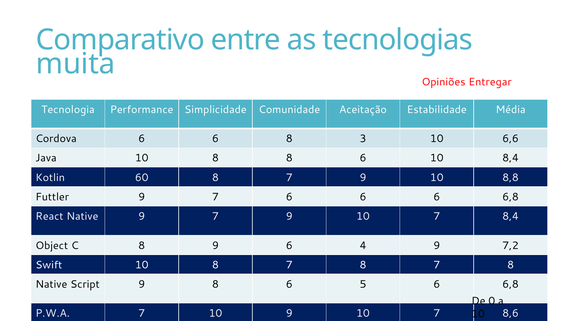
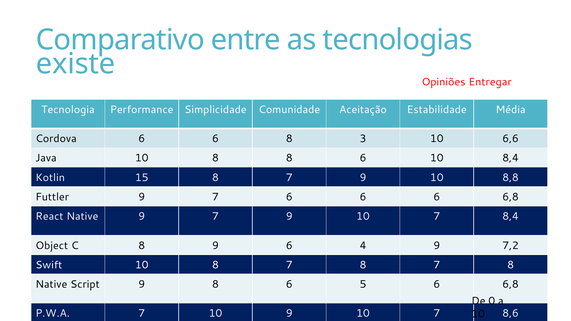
muita: muita -> existe (76, 64)
60: 60 -> 15 (142, 178)
